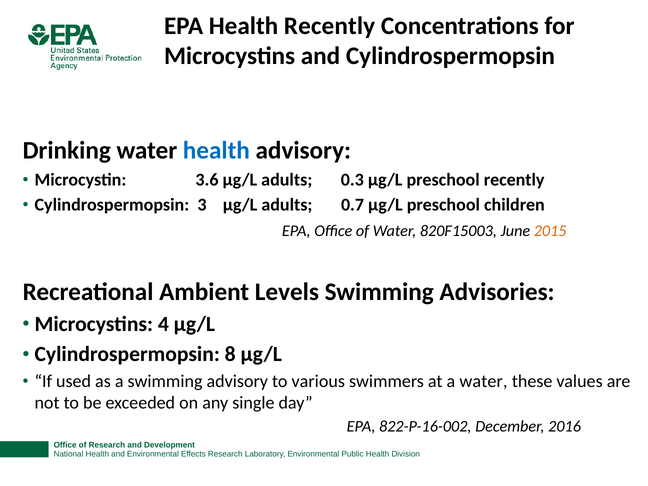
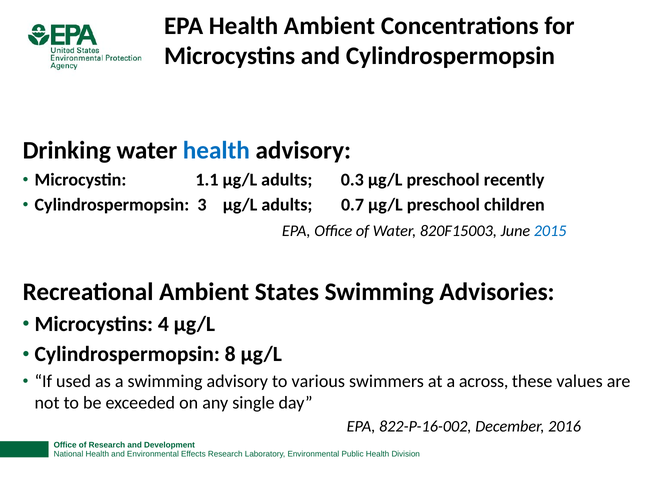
Health Recently: Recently -> Ambient (329, 26)
3.6: 3.6 -> 1.1 (207, 180)
2015 colour: orange -> blue (550, 231)
Levels: Levels -> States (287, 292)
a water: water -> across (484, 381)
